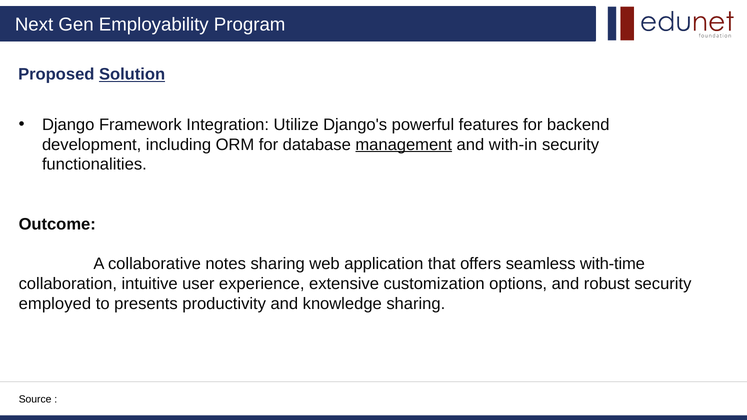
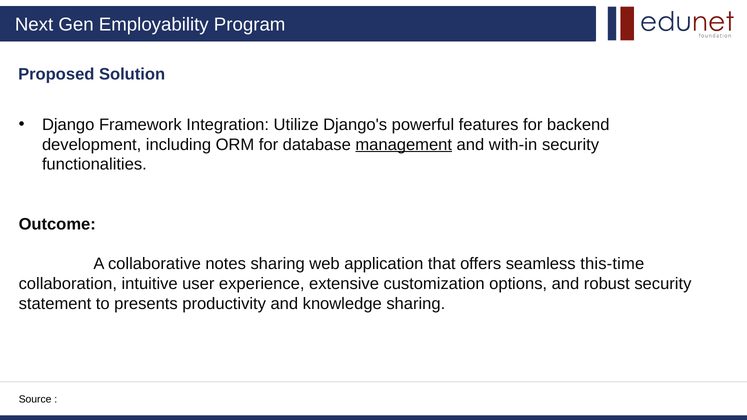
Solution underline: present -> none (132, 74)
with-time: with-time -> this-time (612, 264)
employed: employed -> statement (55, 304)
